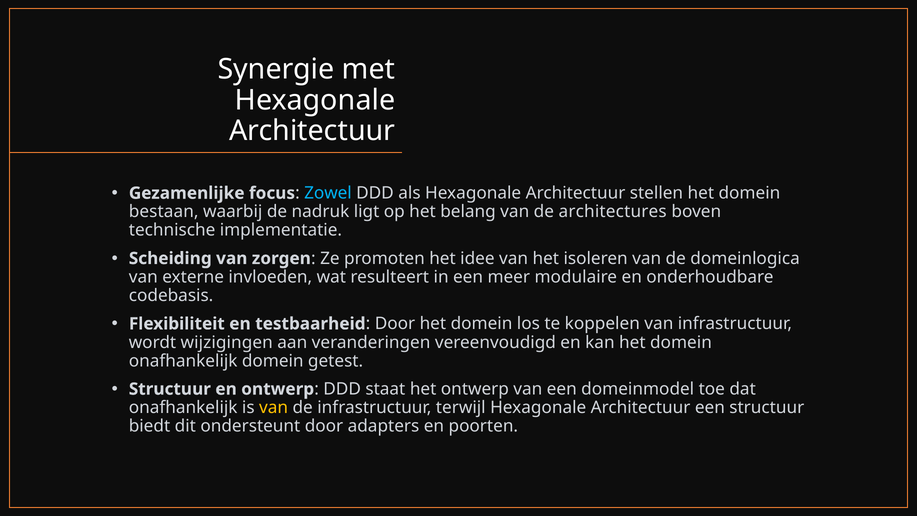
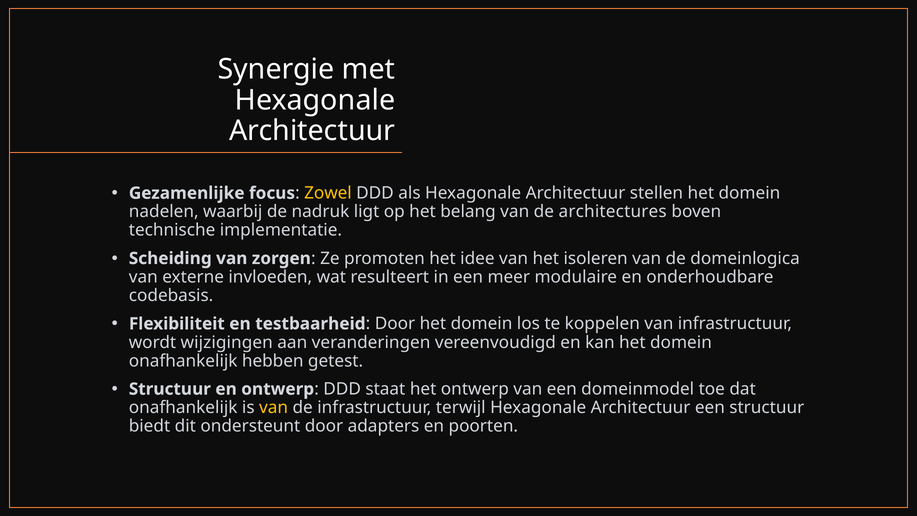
Zowel colour: light blue -> yellow (328, 193)
bestaan: bestaan -> nadelen (164, 212)
onafhankelijk domein: domein -> hebben (273, 361)
